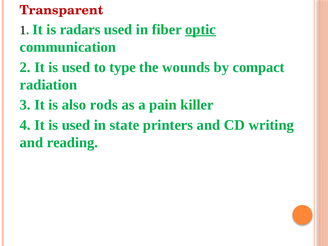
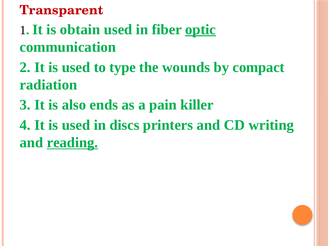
radars: radars -> obtain (80, 29)
rods: rods -> ends (104, 105)
state: state -> discs (125, 125)
reading underline: none -> present (72, 143)
